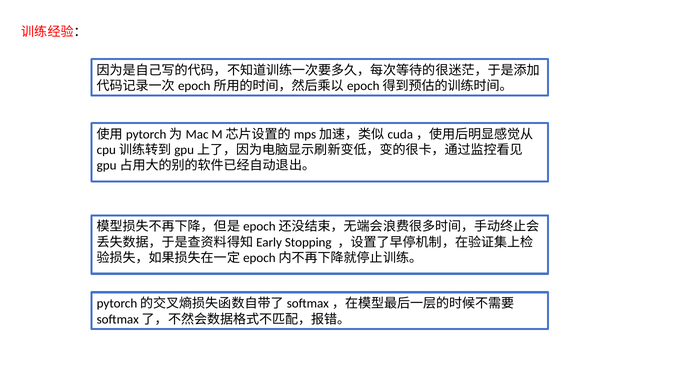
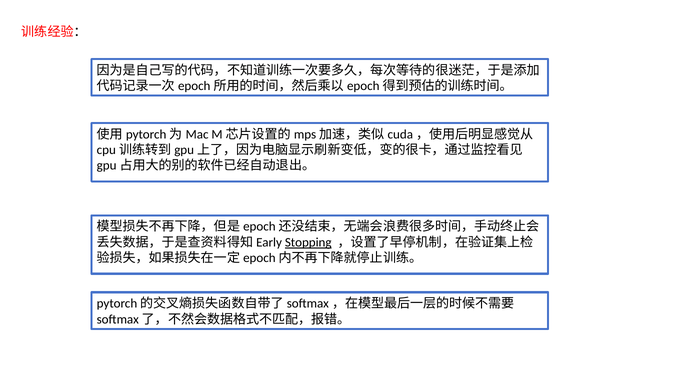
Stopping underline: none -> present (308, 242)
